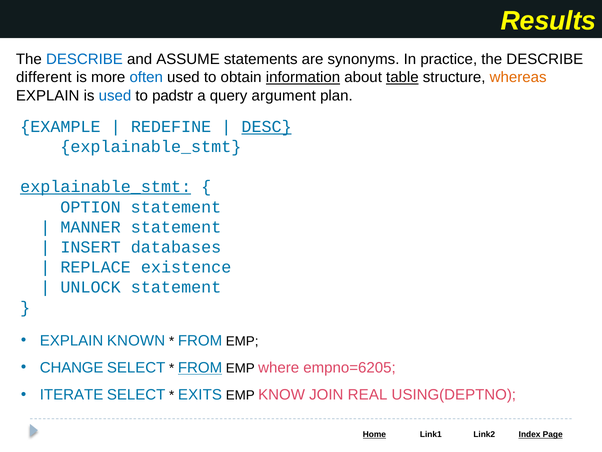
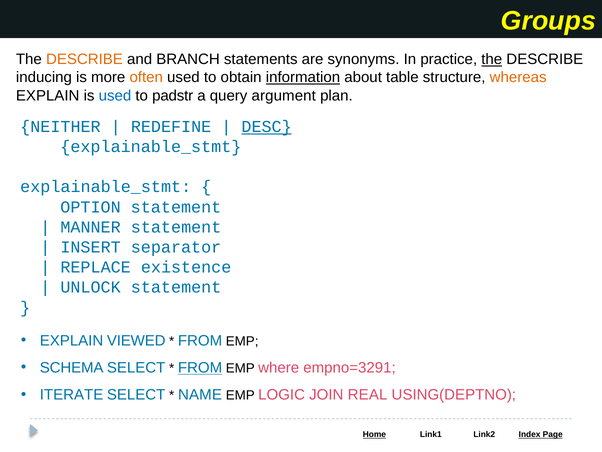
Results: Results -> Groups (548, 21)
DESCRIBE colour: blue -> orange (84, 59)
ASSUME: ASSUME -> BRANCH (188, 59)
the underline: none -> present (492, 59)
different: different -> inducing (44, 77)
often colour: blue -> orange (146, 77)
table underline: present -> none (402, 77)
EXAMPLE: EXAMPLE -> NEITHER (60, 127)
explainable_stmt underline: present -> none (106, 187)
databases: databases -> separator (176, 247)
KNOWN: KNOWN -> VIEWED (136, 340)
CHANGE: CHANGE -> SCHEMA (72, 367)
empno=6205: empno=6205 -> empno=3291 (350, 367)
EXITS: EXITS -> NAME (200, 394)
KNOW: KNOW -> LOGIC (282, 394)
